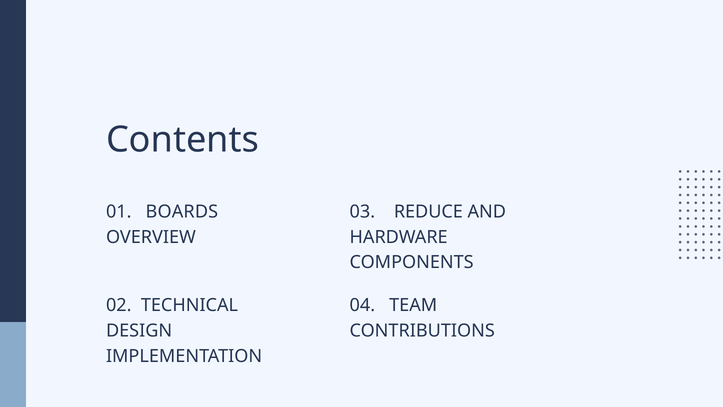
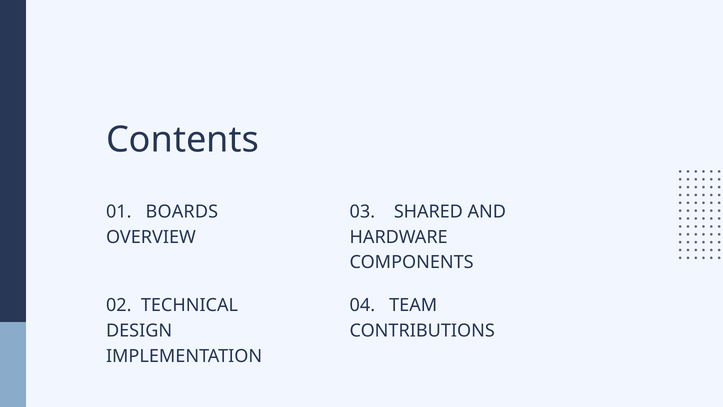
REDUCE: REDUCE -> SHARED (428, 212)
